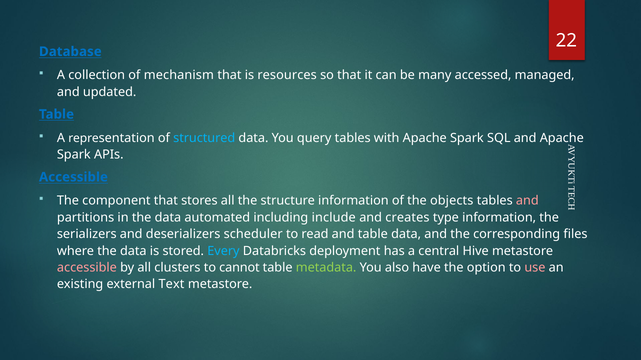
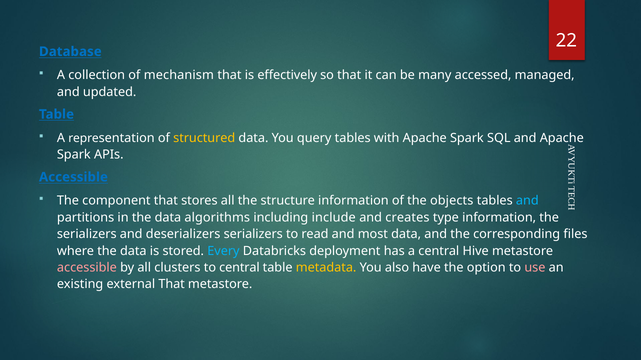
resources: resources -> effectively (287, 75)
structured colour: light blue -> yellow (204, 138)
and colour: pink -> light blue (527, 201)
automated: automated -> algorithms (217, 218)
deserializers scheduler: scheduler -> serializers (253, 235)
and table: table -> most (373, 235)
to cannot: cannot -> central (239, 268)
metadata colour: light green -> yellow (326, 268)
external Text: Text -> That (172, 285)
